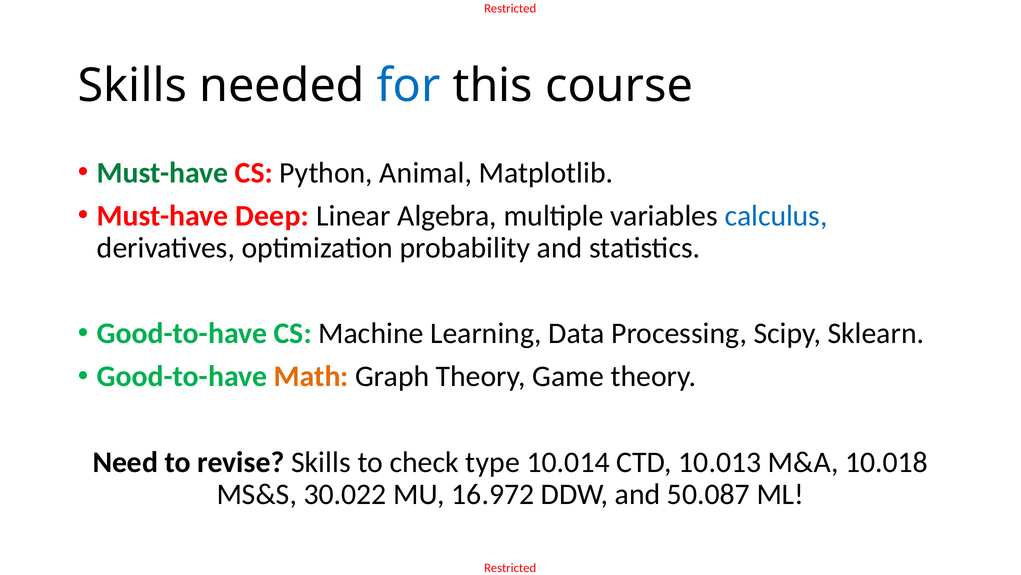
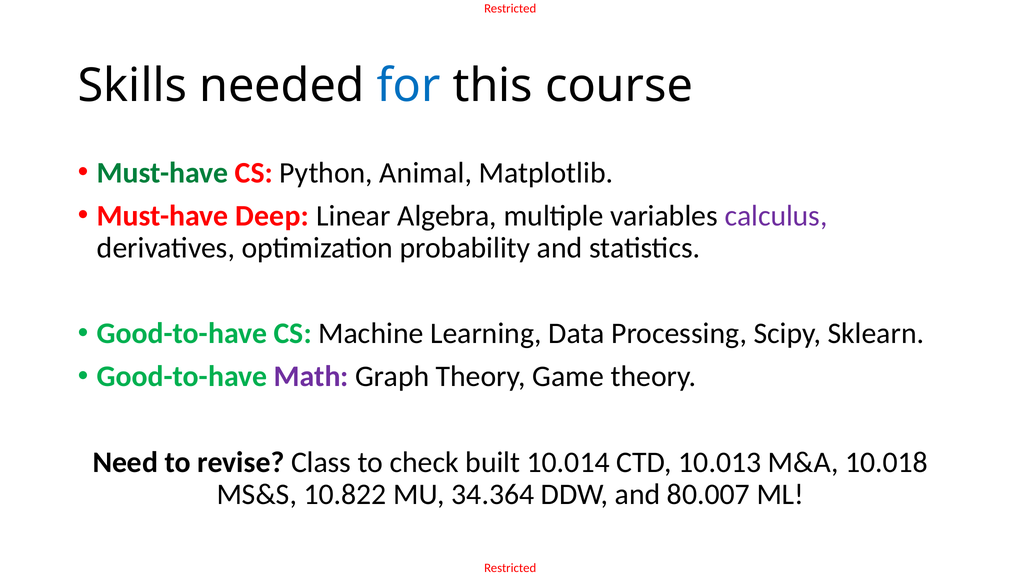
calculus colour: blue -> purple (776, 215)
Math colour: orange -> purple (311, 376)
revise Skills: Skills -> Class (321, 462)
type: type -> built (493, 462)
30.022: 30.022 -> 10.822 (345, 494)
16.972: 16.972 -> 34.364 (493, 494)
50.087: 50.087 -> 80.007 (708, 494)
